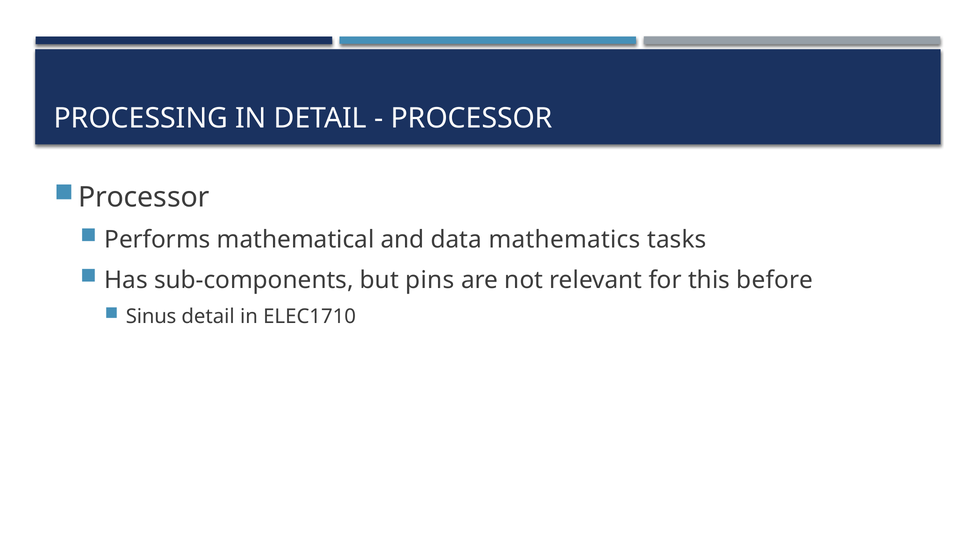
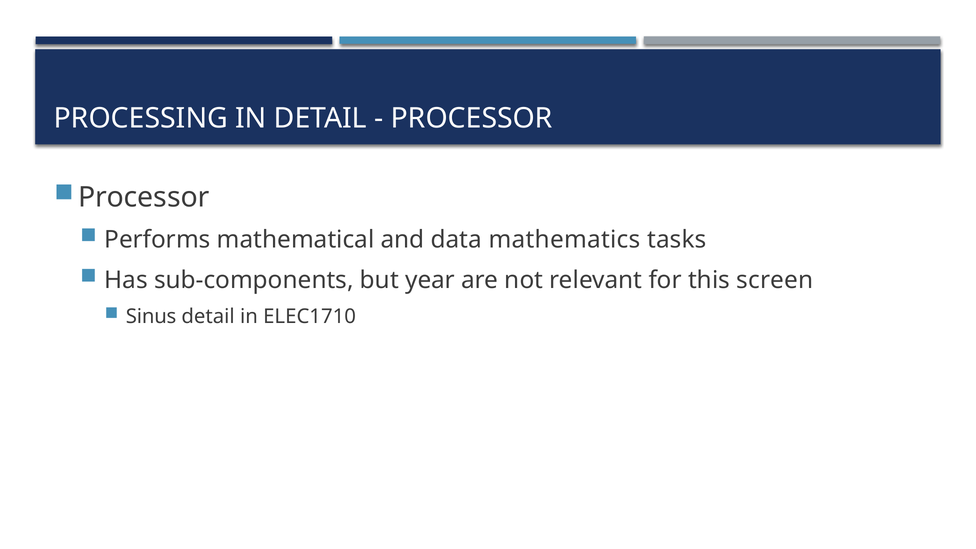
pins: pins -> year (430, 280)
before: before -> screen (775, 280)
